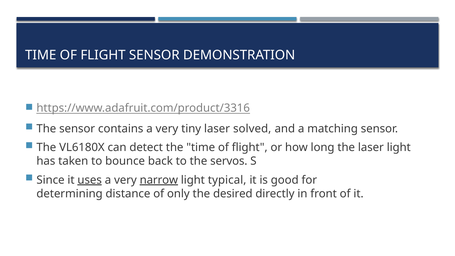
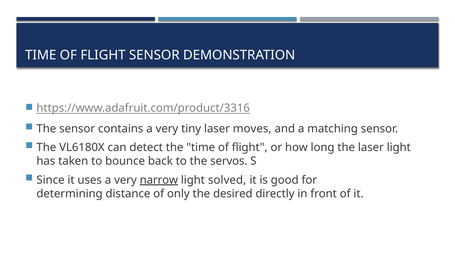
solved: solved -> moves (252, 129)
uses underline: present -> none (90, 180)
typical: typical -> solved (227, 180)
